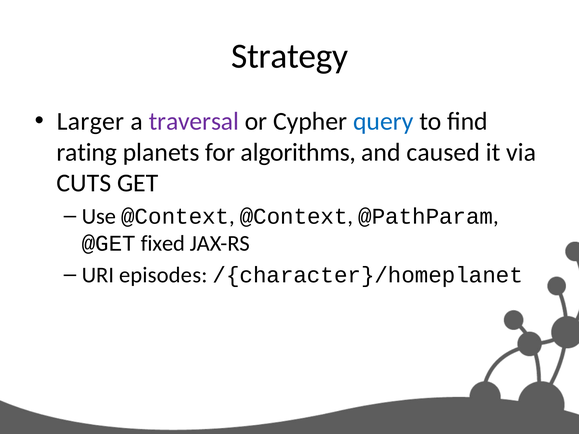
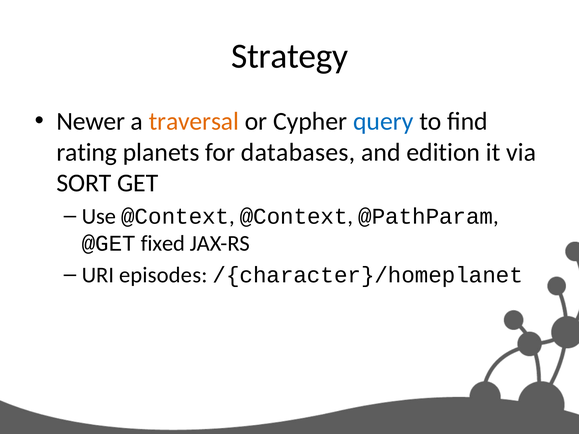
Larger: Larger -> Newer (91, 121)
traversal colour: purple -> orange (194, 121)
algorithms: algorithms -> databases (298, 152)
caused: caused -> edition (443, 152)
CUTS: CUTS -> SORT (84, 183)
